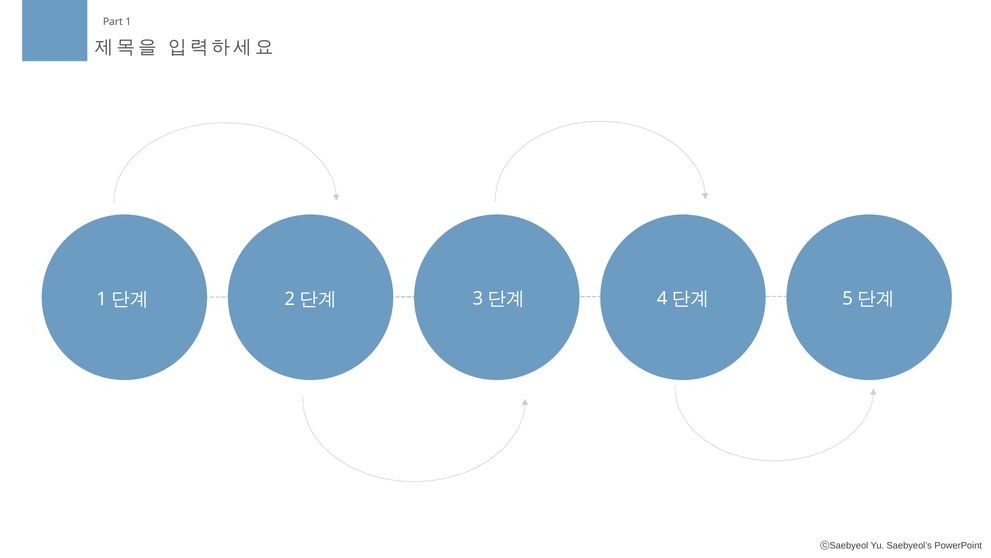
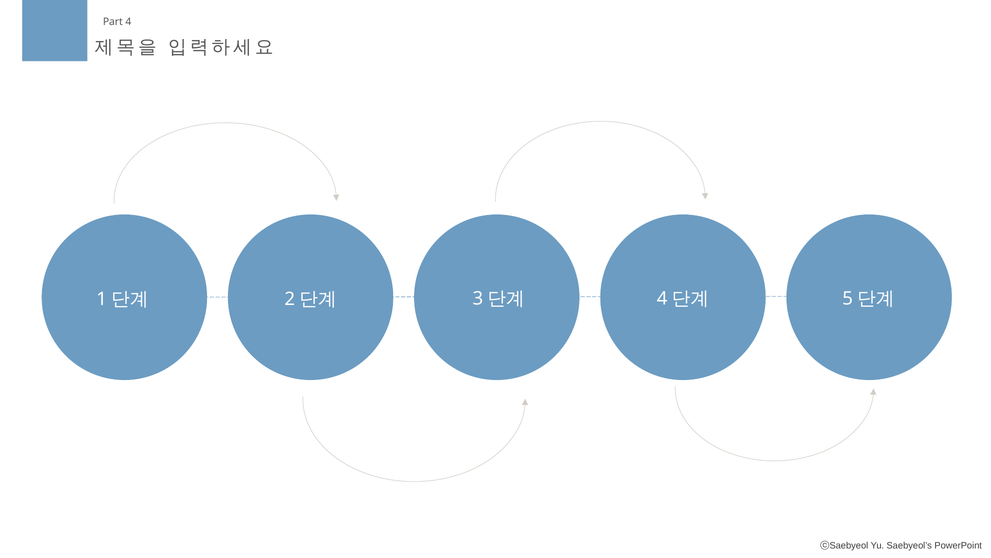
1: 1 -> 4 (128, 22)
